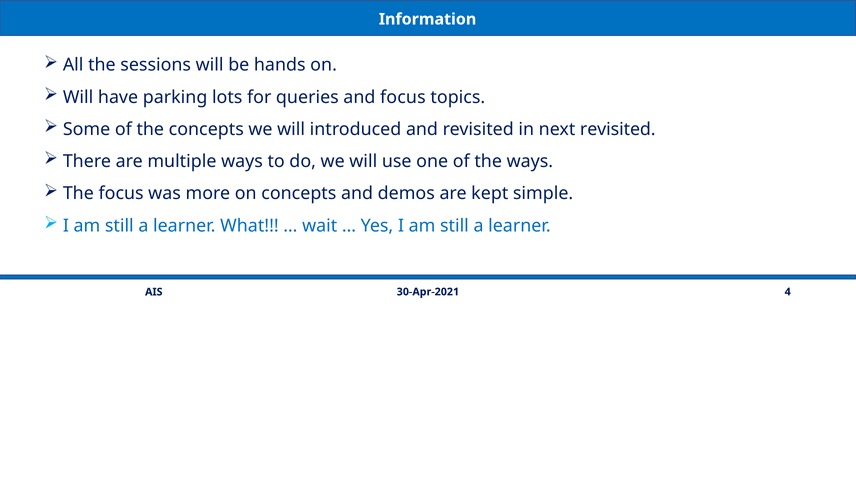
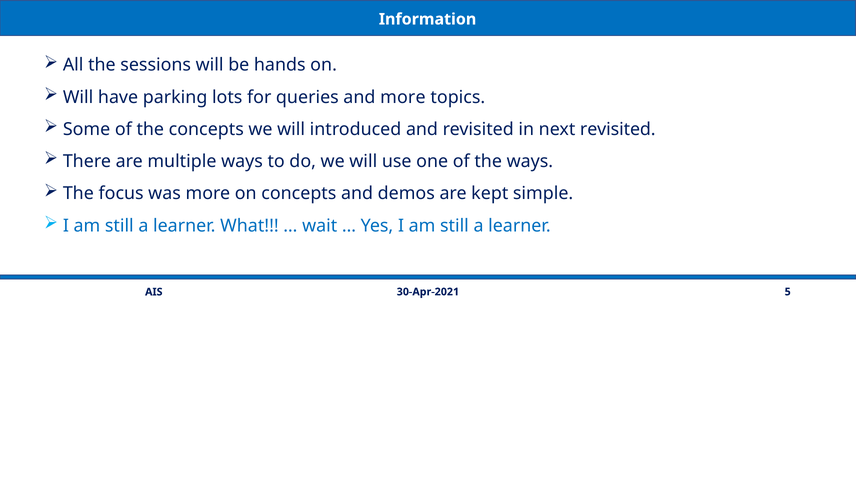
and focus: focus -> more (403, 97)
4: 4 -> 5 (788, 292)
